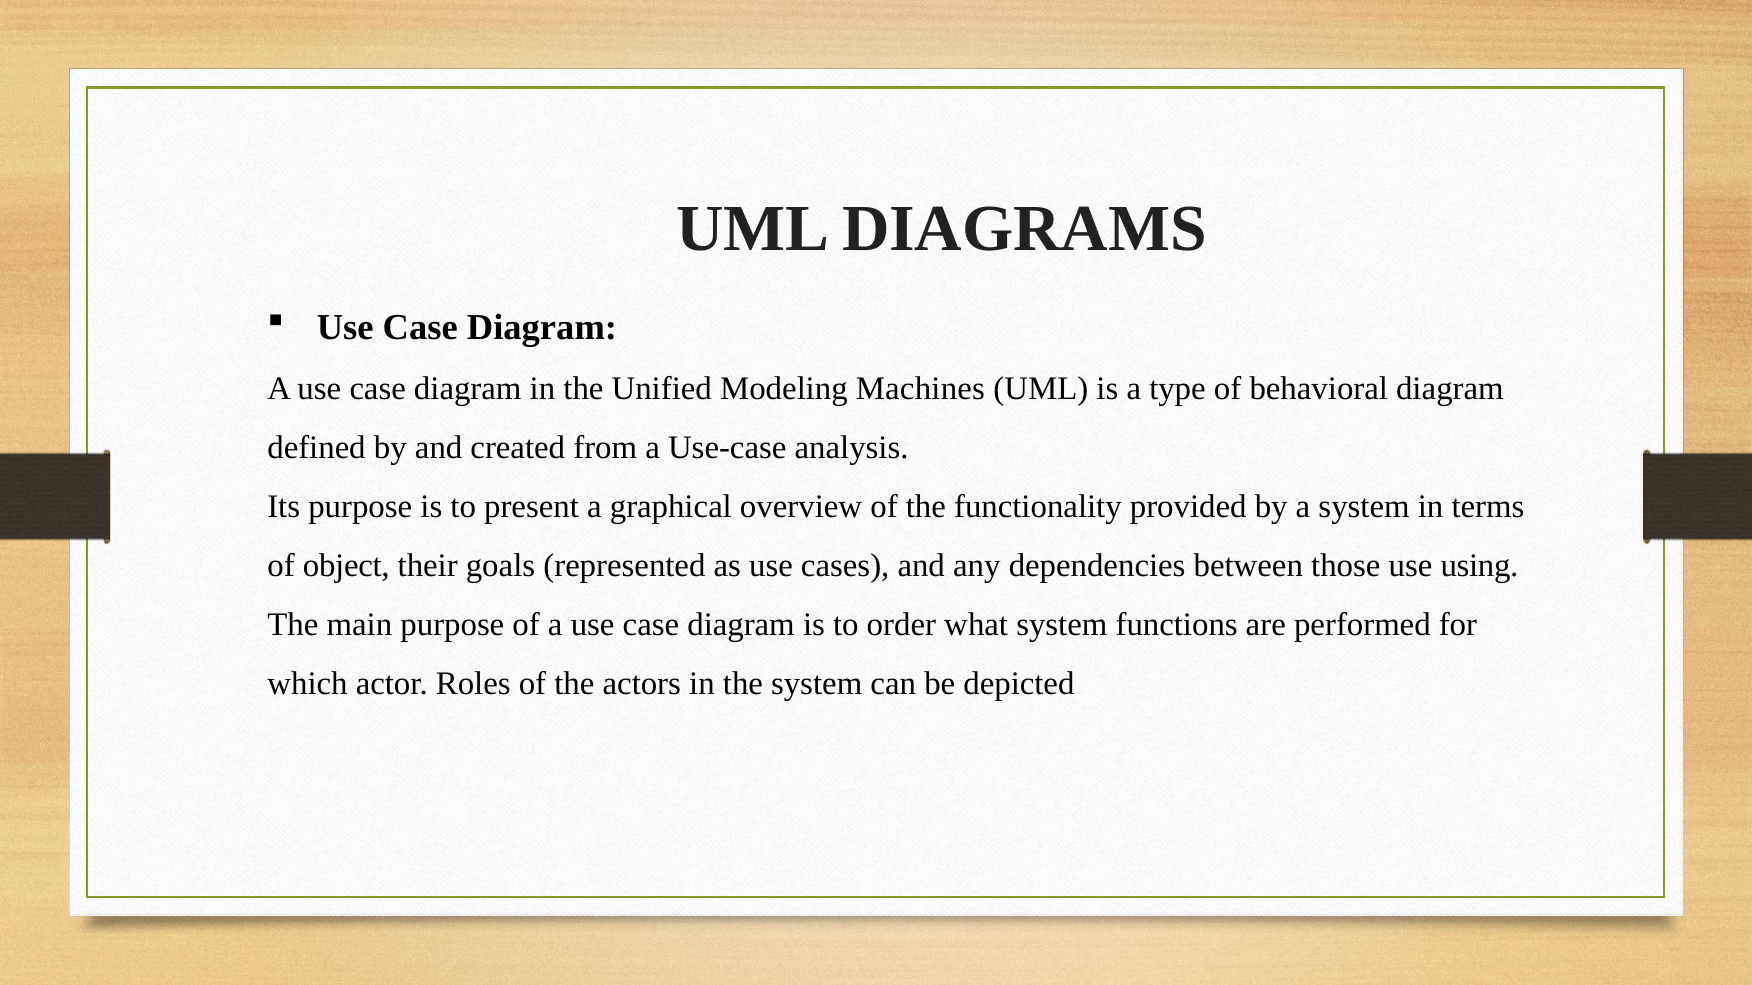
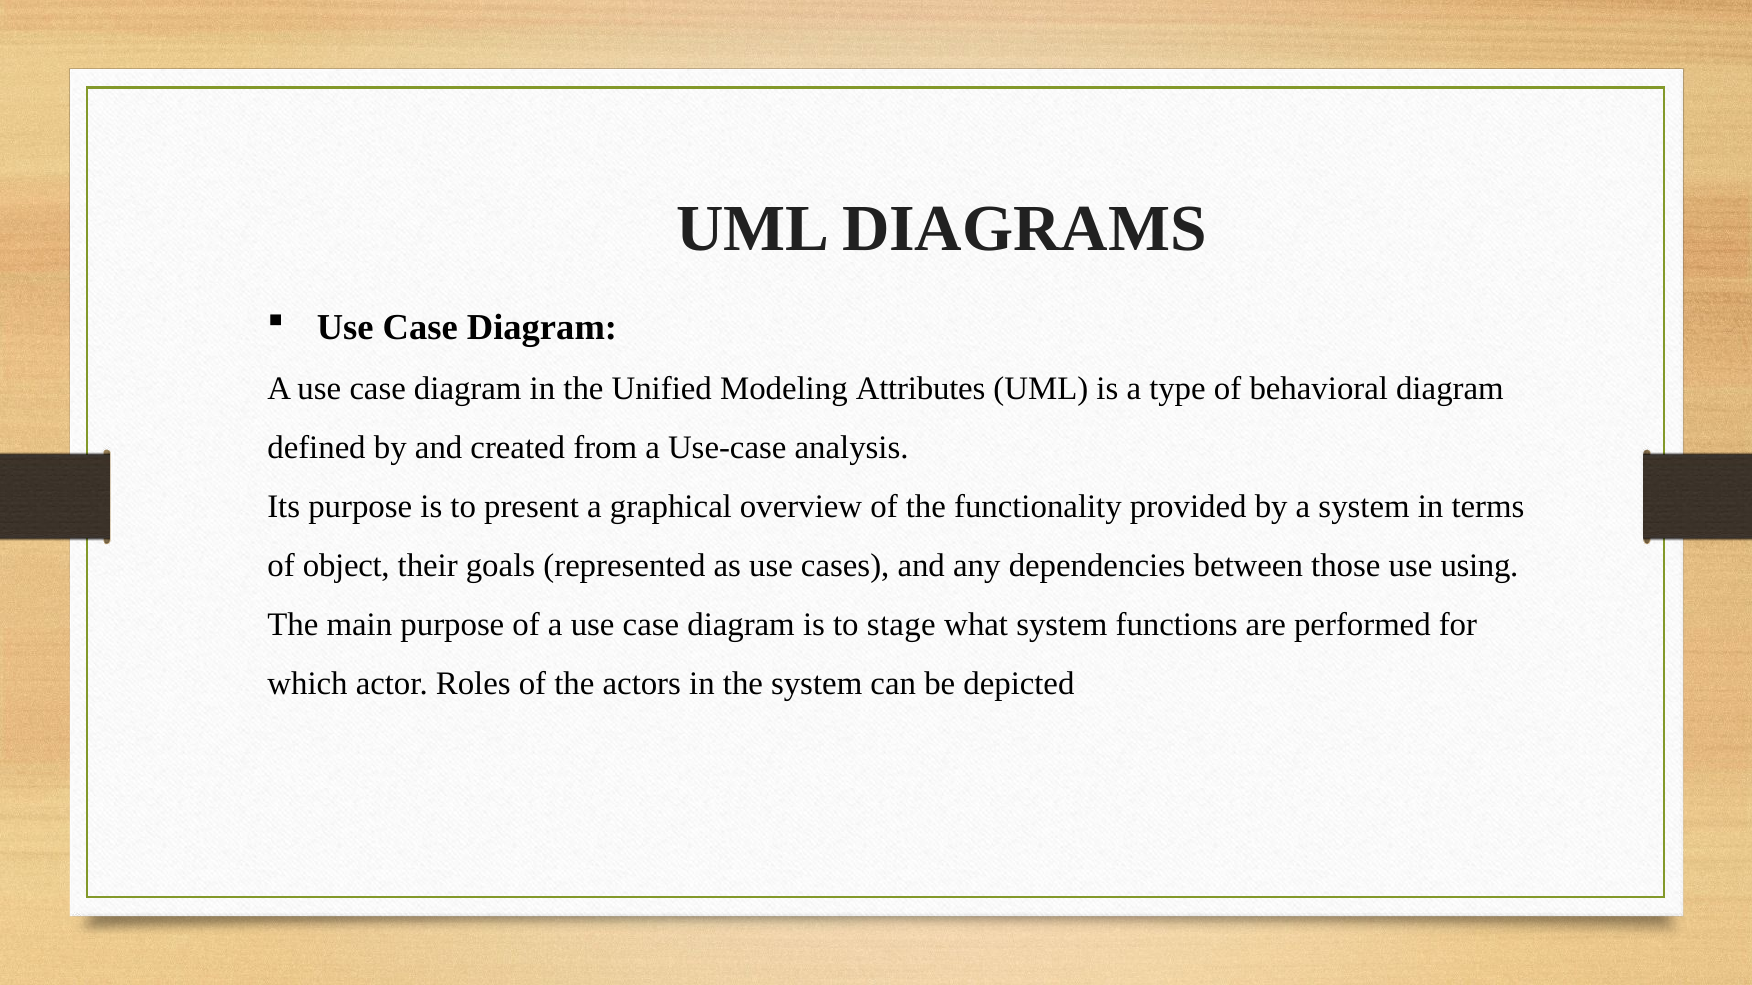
Machines: Machines -> Attributes (921, 388)
order: order -> stage (901, 625)
